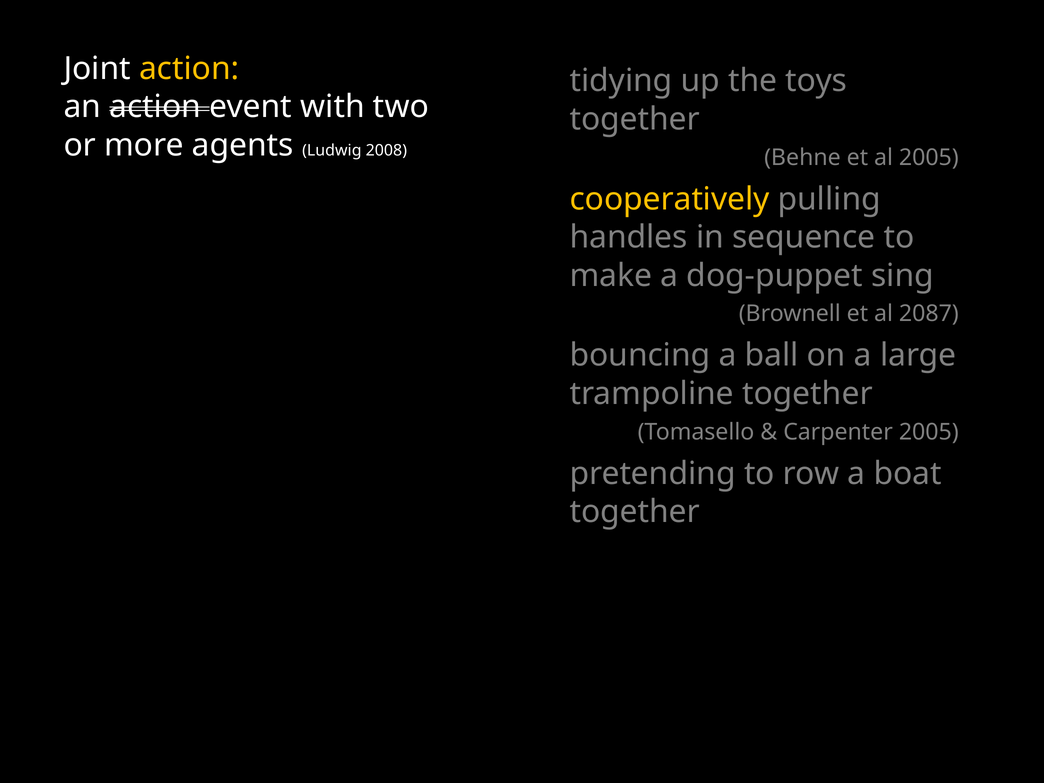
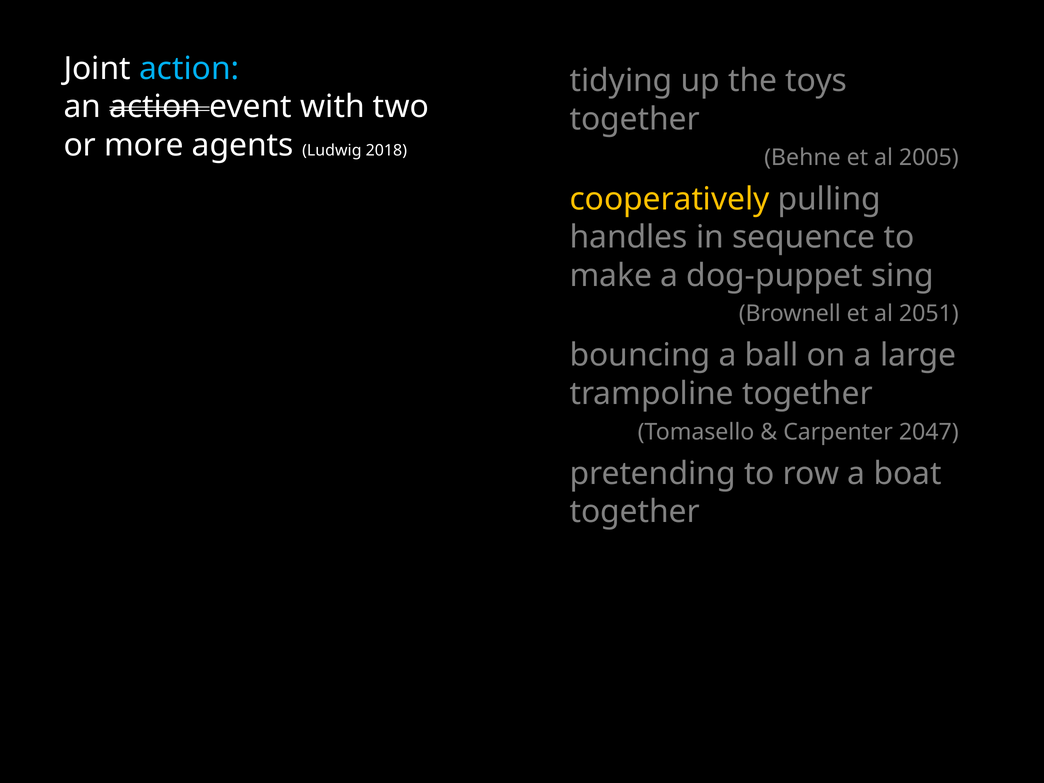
action colour: yellow -> light blue (189, 69)
2008: 2008 -> 2018 (386, 150)
2087: 2087 -> 2051 (929, 314)
Carpenter 2005: 2005 -> 2047 (929, 432)
